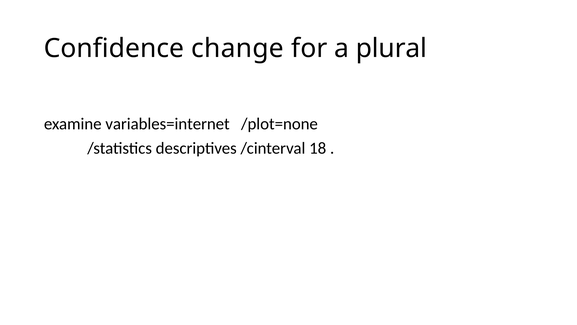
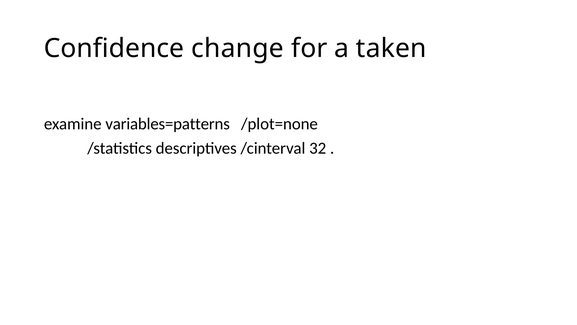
plural: plural -> taken (391, 48)
variables=internet: variables=internet -> variables=patterns (168, 124)
18: 18 -> 32 (318, 148)
